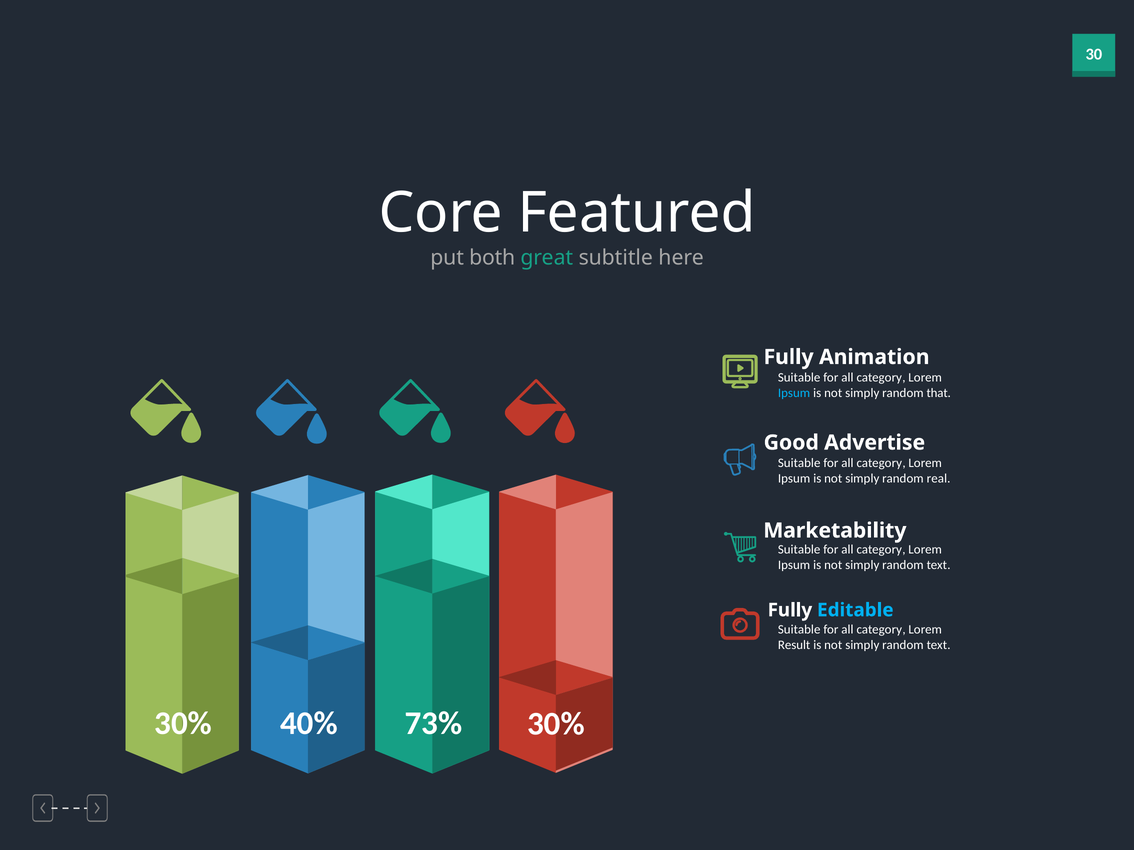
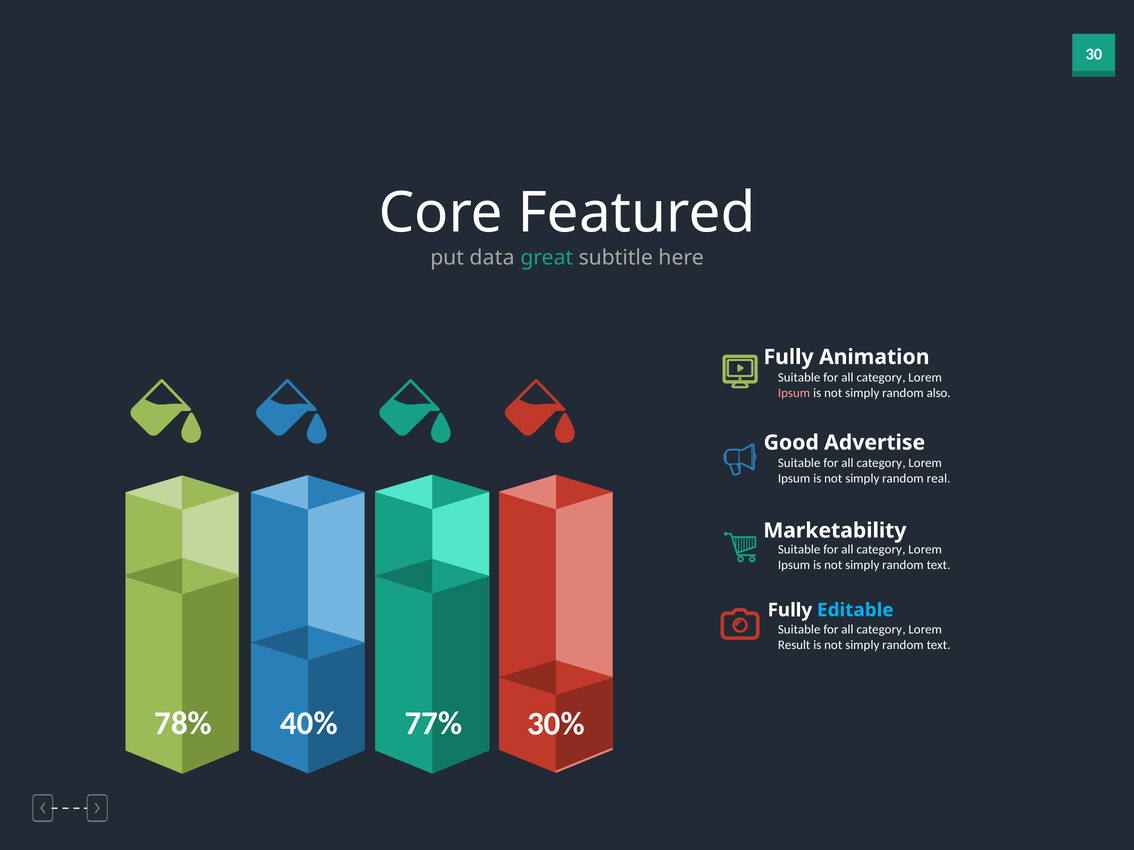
both: both -> data (492, 258)
Ipsum colour: light blue -> pink (794, 393)
that: that -> also (939, 393)
73%: 73% -> 77% (434, 724)
30%: 30% -> 78% (183, 724)
